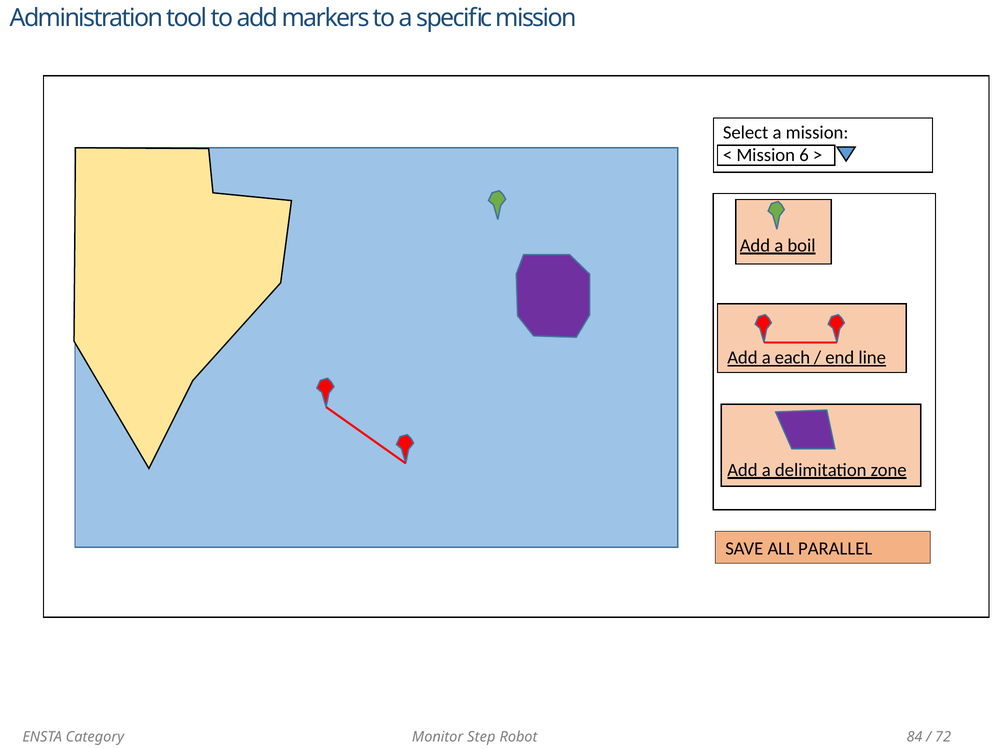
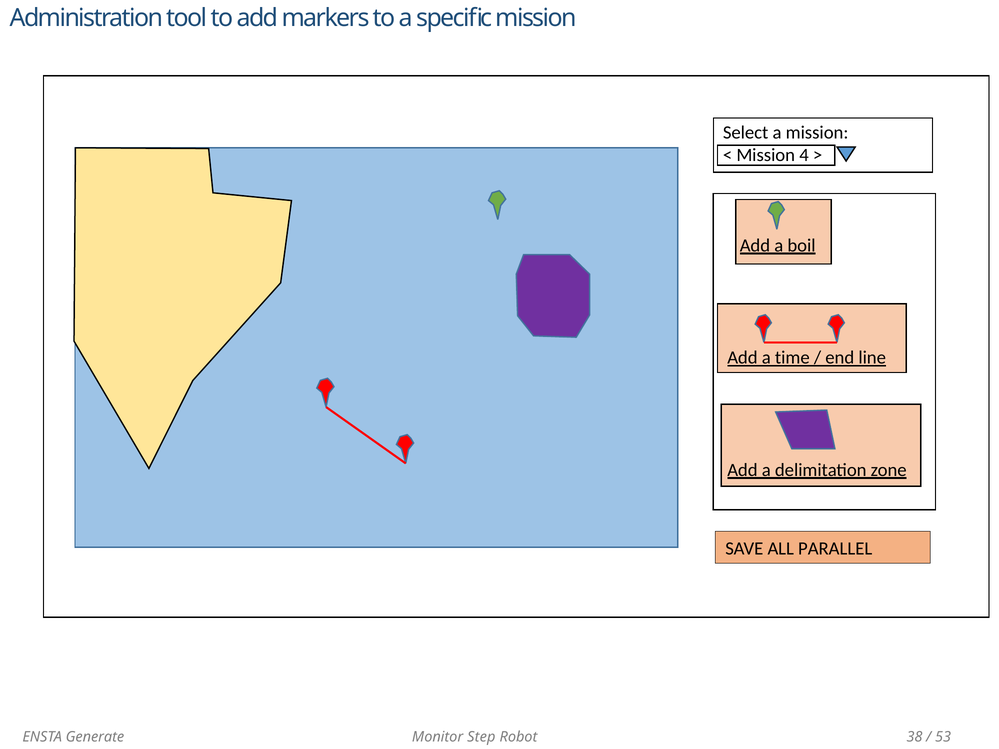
6: 6 -> 4 (804, 155)
each: each -> time (792, 358)
Category: Category -> Generate (95, 737)
84: 84 -> 38 (915, 737)
72: 72 -> 53 (943, 737)
